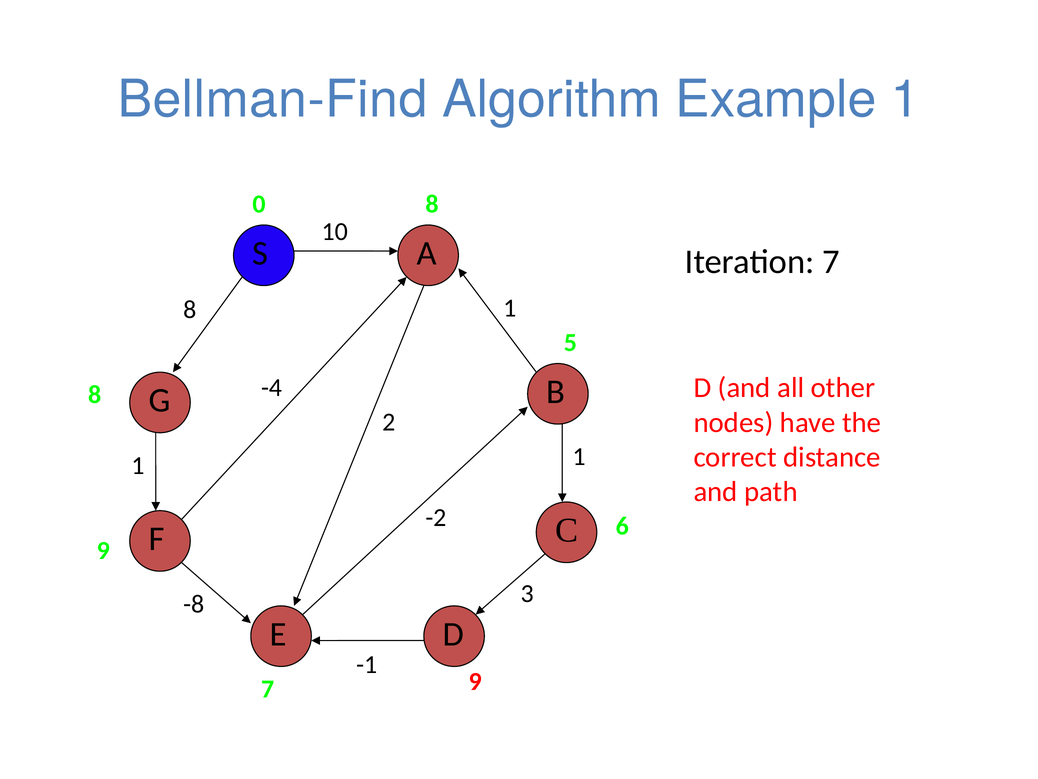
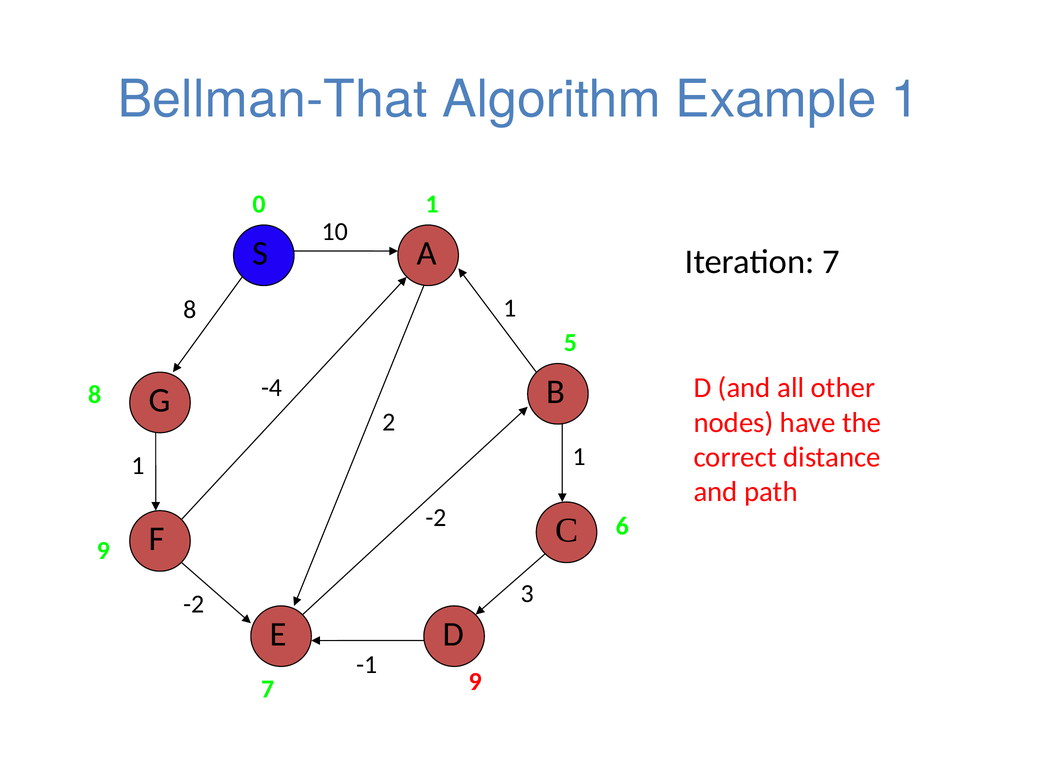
Bellman-Find: Bellman-Find -> Bellman-That (273, 100)
0 8: 8 -> 1 (432, 204)
-8: -8 -> -2 (194, 604)
